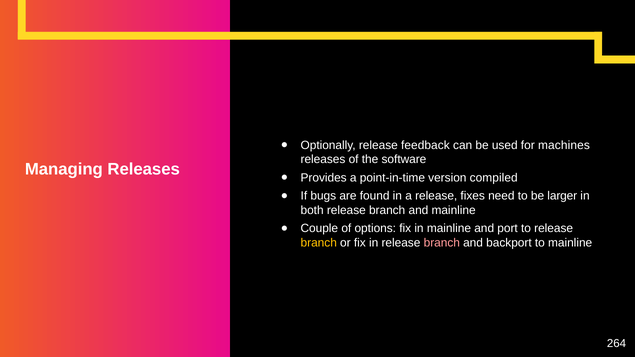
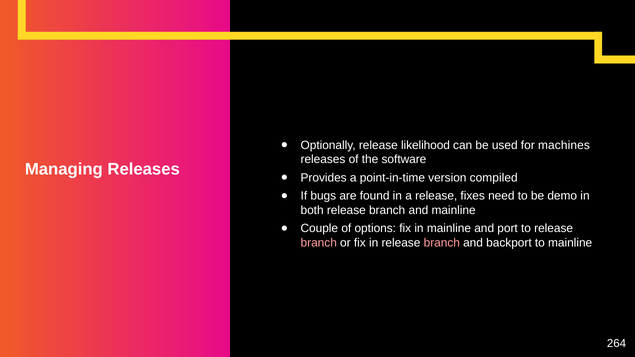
feedback: feedback -> likelihood (425, 145)
larger: larger -> demo (562, 196)
branch colour: yellow -> pink (319, 243)
